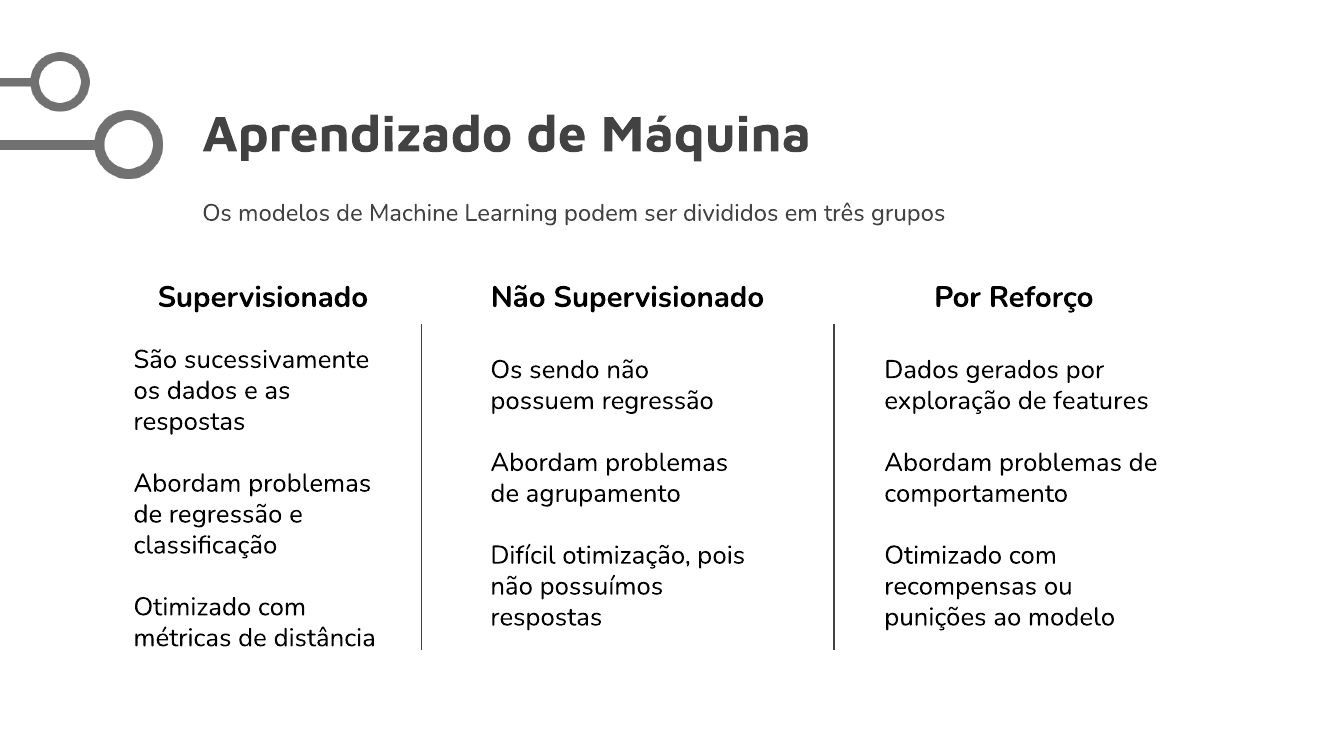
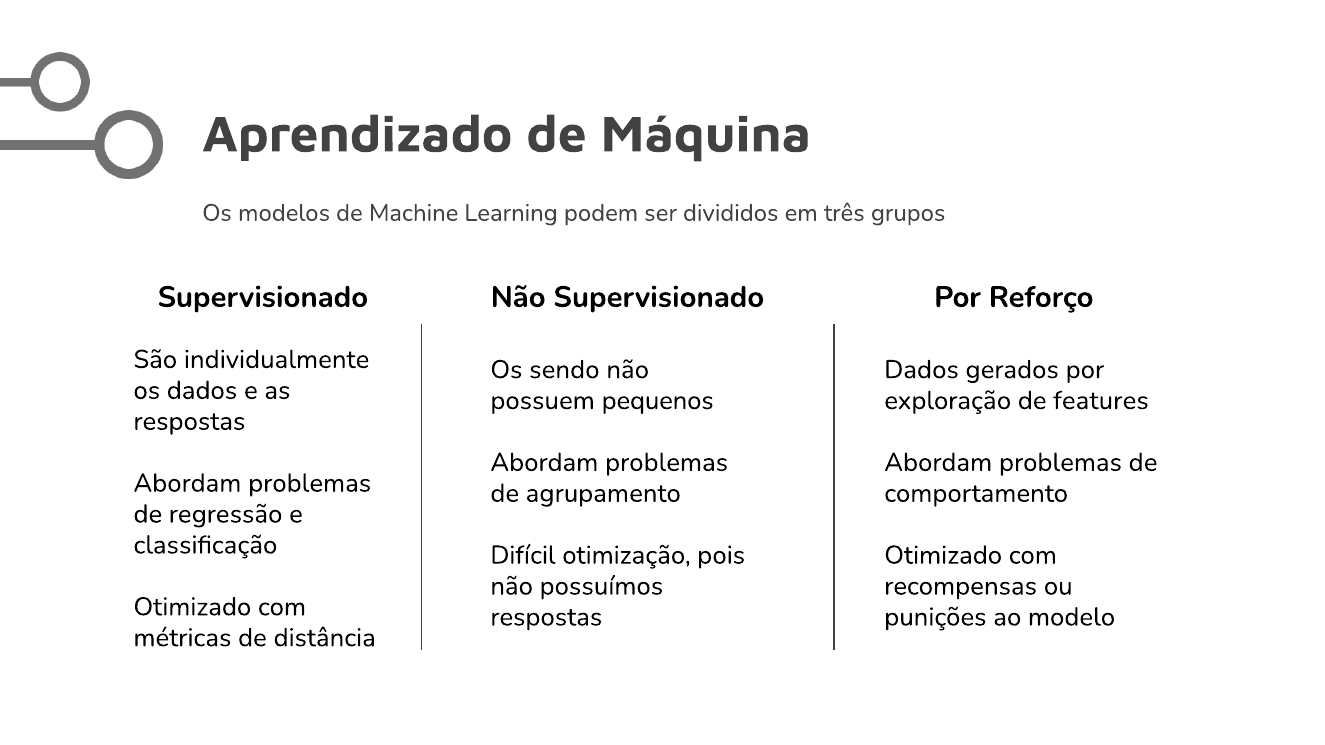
sucessivamente: sucessivamente -> individualmente (277, 360)
possuem regressão: regressão -> pequenos (658, 401)
